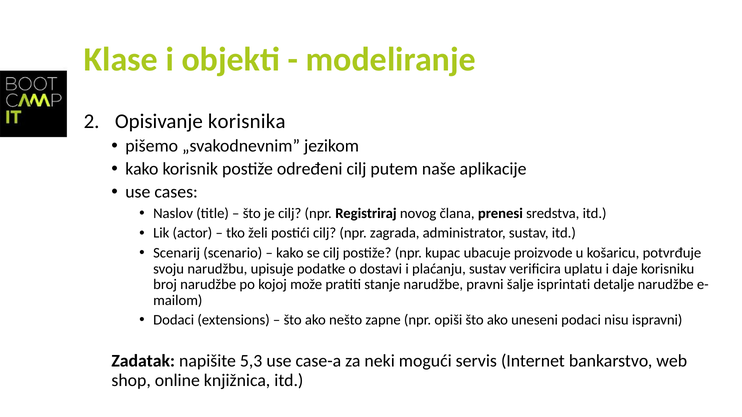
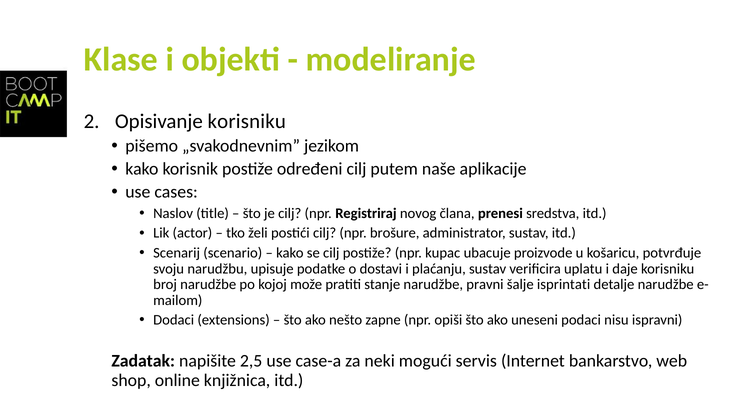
Opisivanje korisnika: korisnika -> korisniku (247, 121)
zagrada: zagrada -> brošure (395, 233)
5,3: 5,3 -> 2,5 (251, 361)
